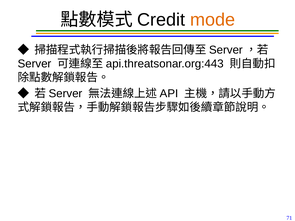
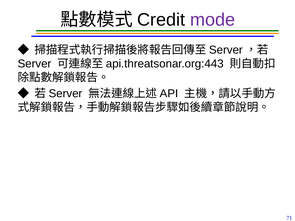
mode colour: orange -> purple (213, 20)
